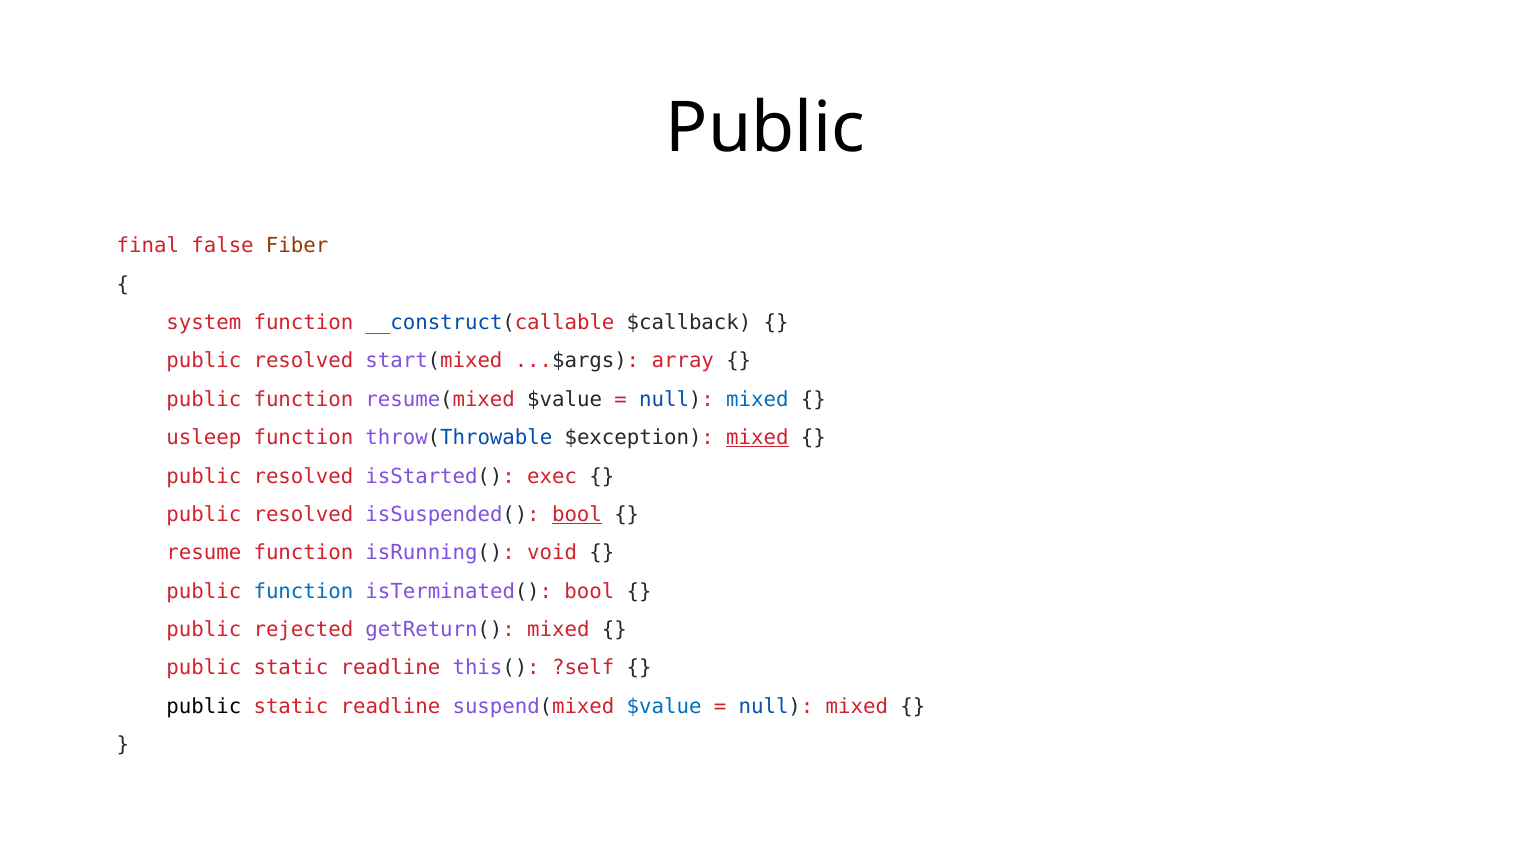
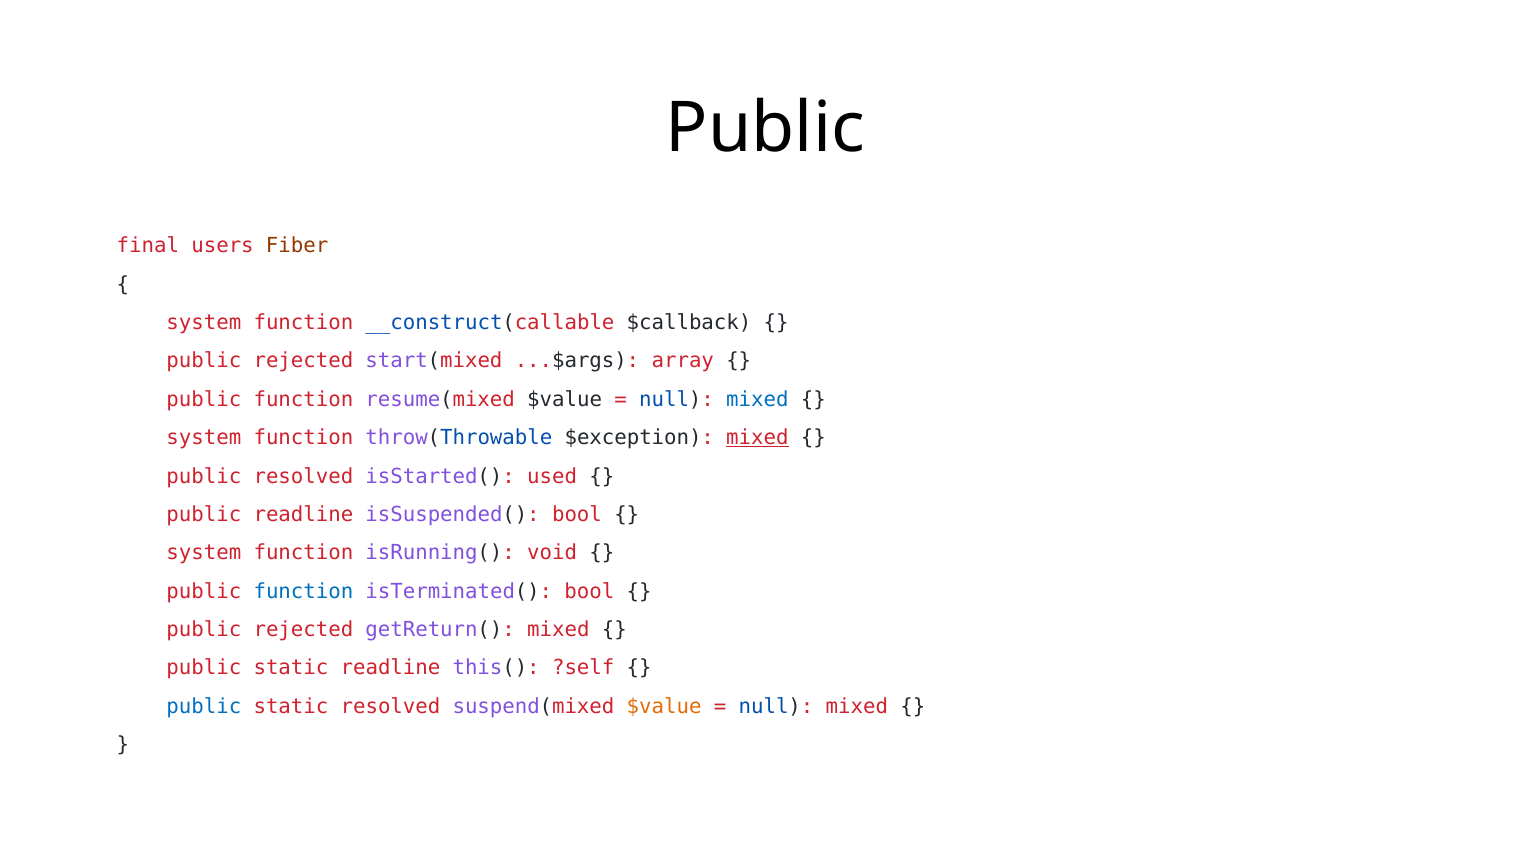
false: false -> users (223, 246)
resolved: resolved -> rejected (303, 361)
usleep: usleep -> system (204, 438)
exec: exec -> used (552, 476)
resolved: resolved -> readline (303, 515)
bool underline: present -> none (577, 515)
resume: resume -> system (204, 553)
public colour: black -> blue (204, 707)
readline: readline -> resolved (390, 707)
$value colour: blue -> orange (664, 707)
